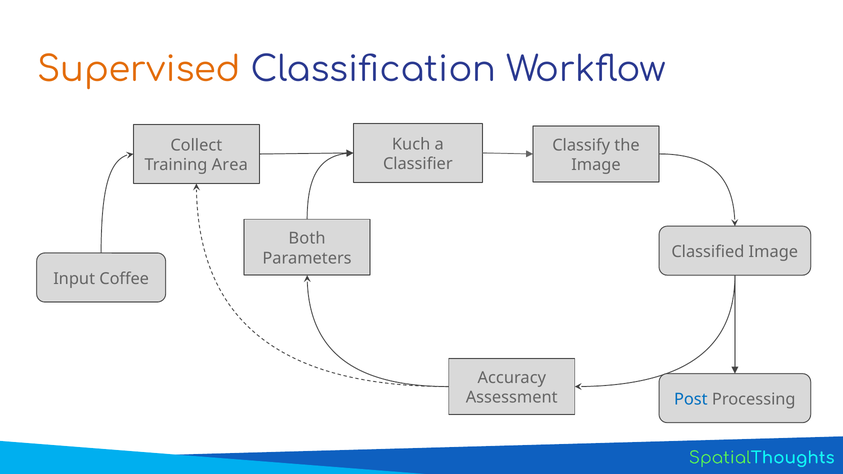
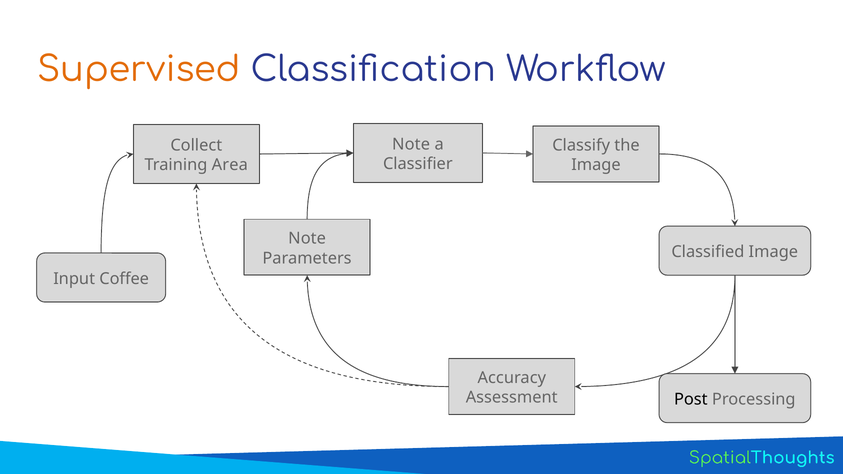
Kuch: Kuch -> Note (411, 144)
Both: Both -> Note (307, 239)
Post colour: blue -> black (691, 399)
